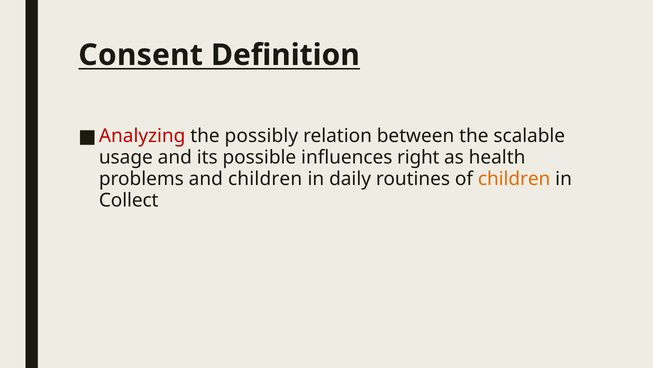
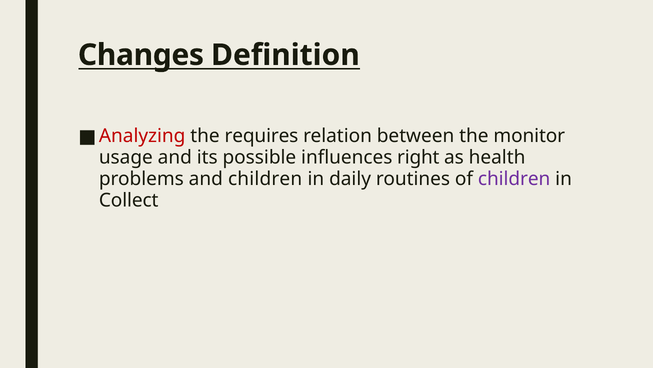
Consent: Consent -> Changes (141, 55)
possibly: possibly -> requires (261, 136)
scalable: scalable -> monitor (529, 136)
children colour: orange -> purple (514, 179)
